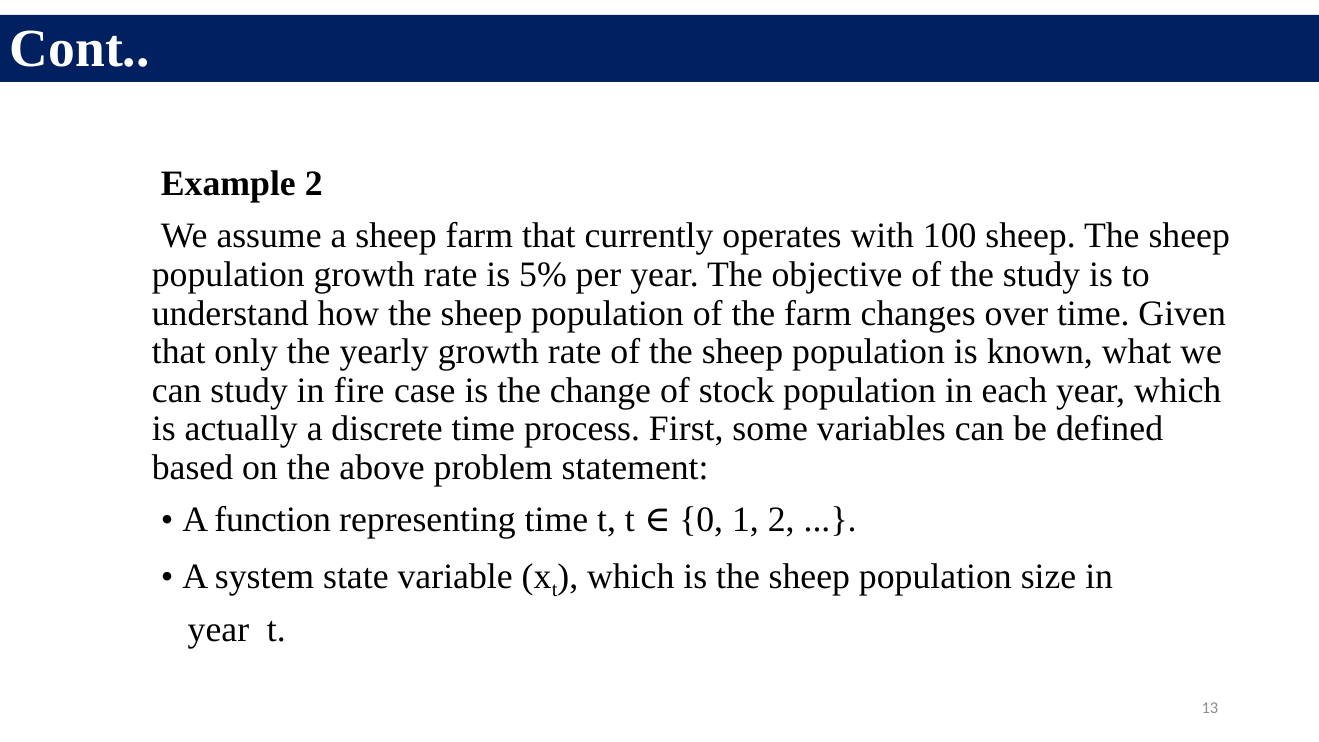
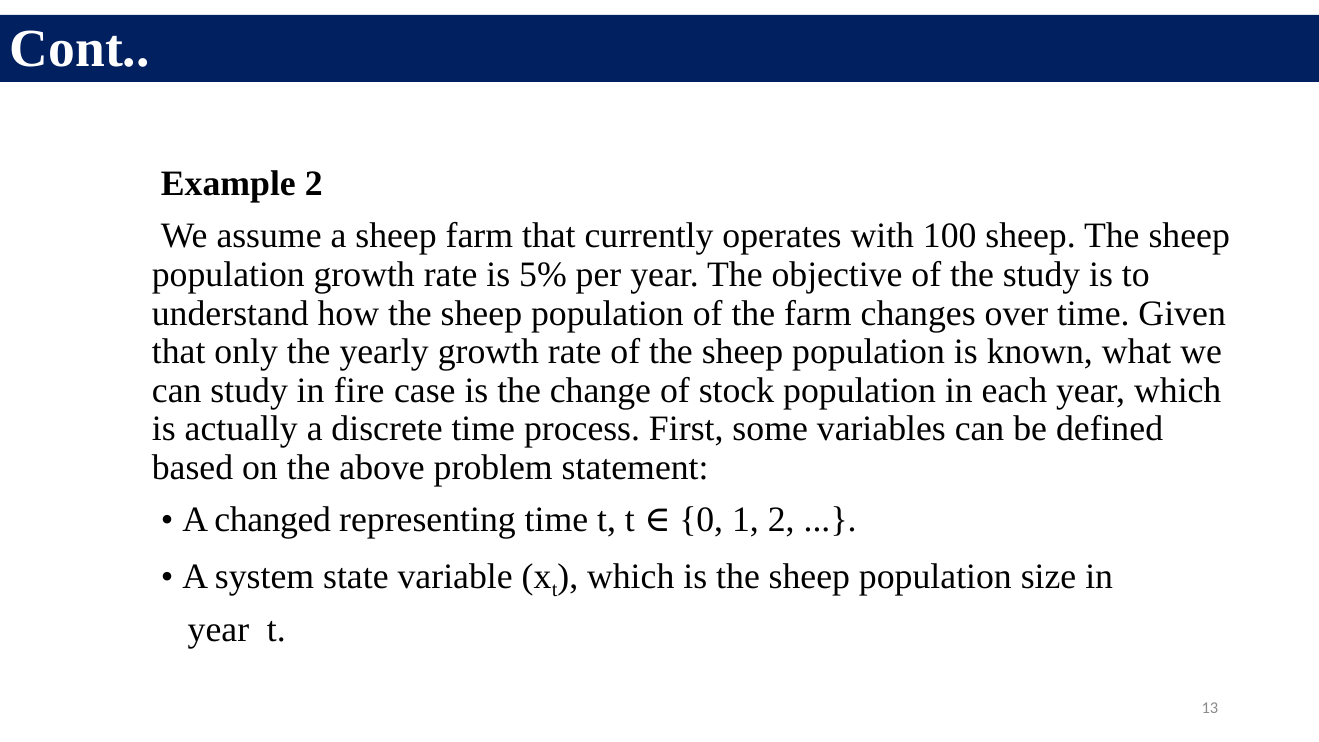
function: function -> changed (273, 520)
